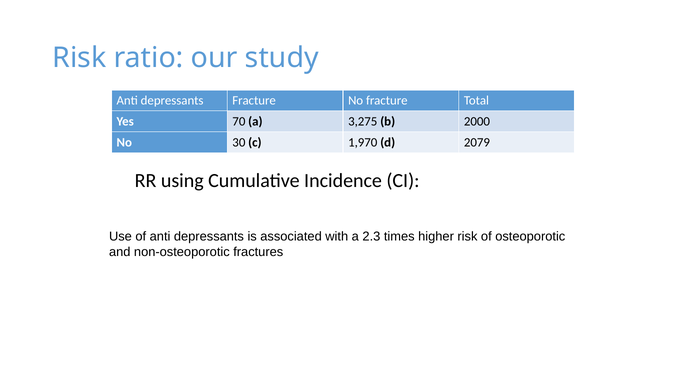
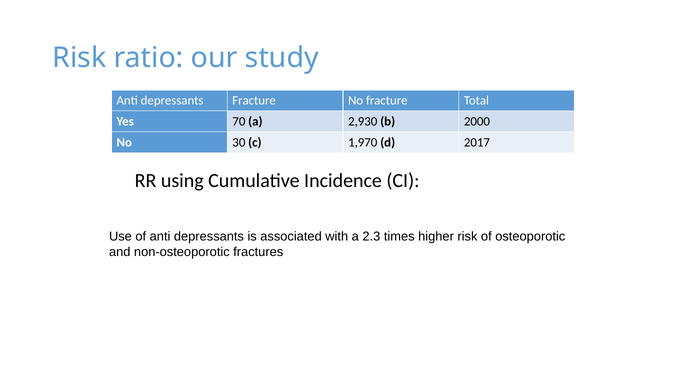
3,275: 3,275 -> 2,930 (363, 121)
2079: 2079 -> 2017 (477, 142)
